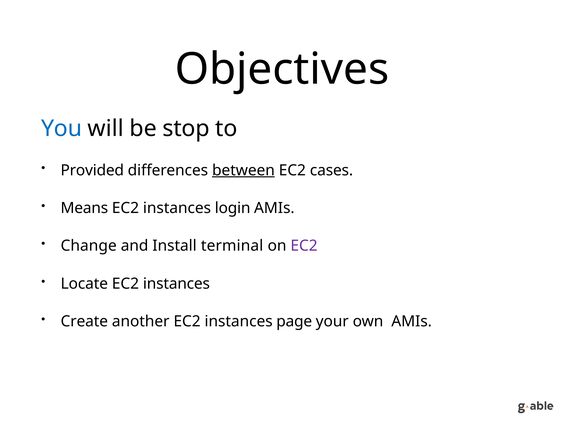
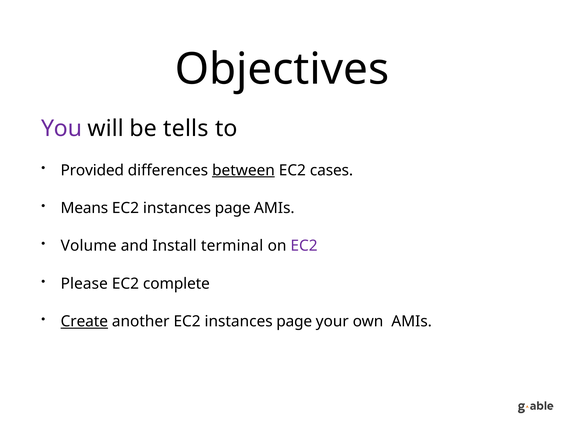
You colour: blue -> purple (62, 128)
stop: stop -> tells (186, 128)
login: login -> page (233, 208)
Change: Change -> Volume (89, 246)
Locate: Locate -> Please (84, 284)
instances: instances -> complete (176, 284)
Create underline: none -> present (84, 321)
